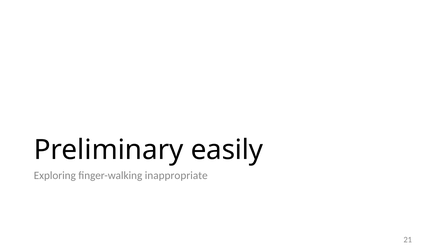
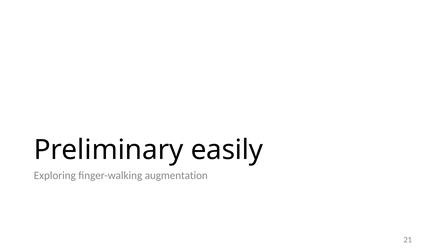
inappropriate: inappropriate -> augmentation (176, 176)
